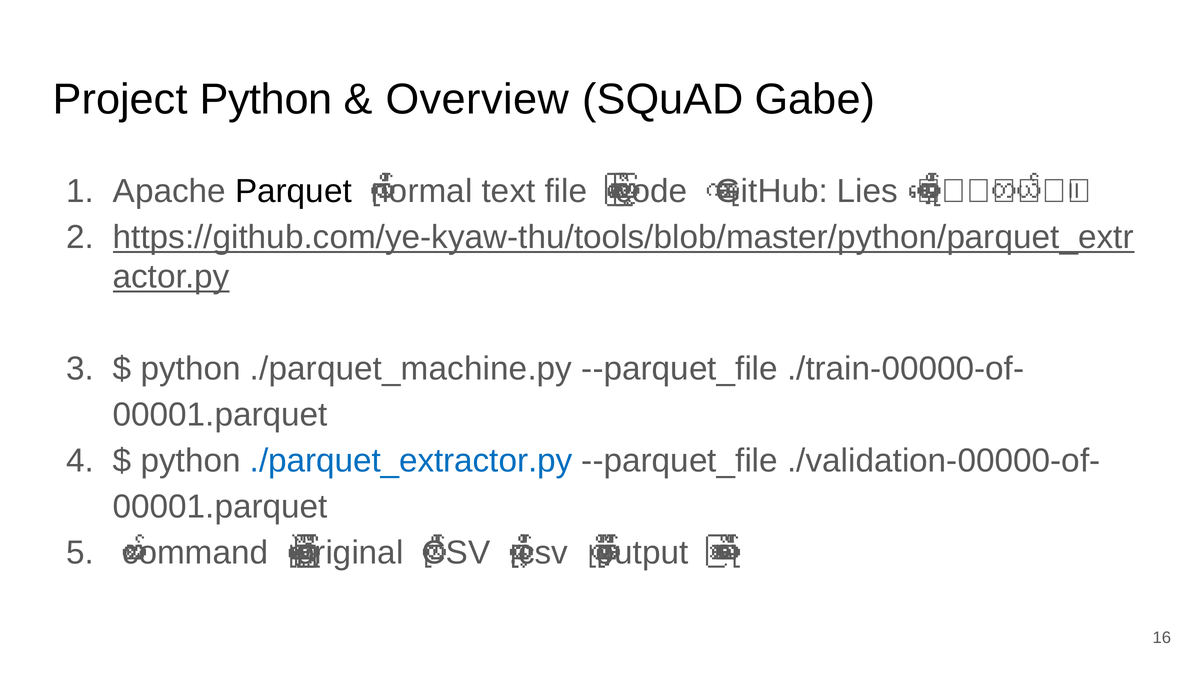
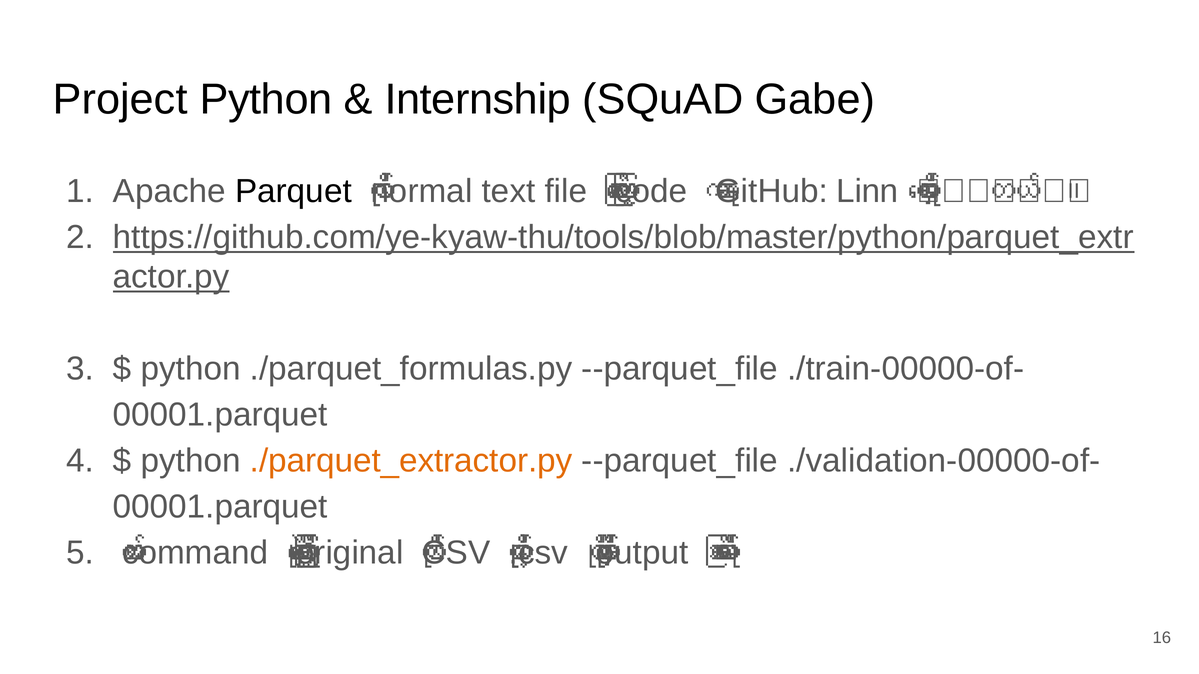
Overview: Overview -> Internship (478, 99)
Lies: Lies -> Linn (867, 191)
./parquet_machine.py: ./parquet_machine.py -> ./parquet_formulas.py (411, 369)
./parquet_extractor.py colour: blue -> orange (411, 461)
